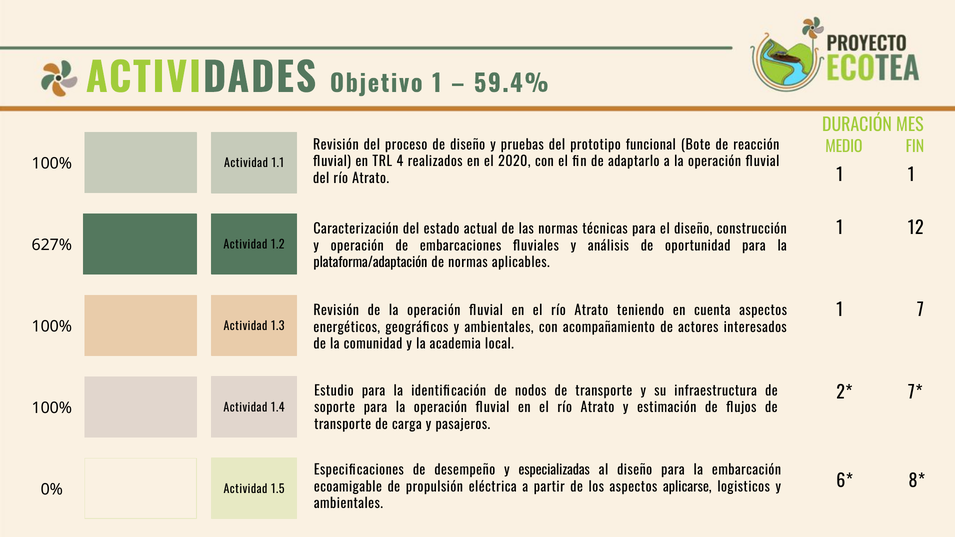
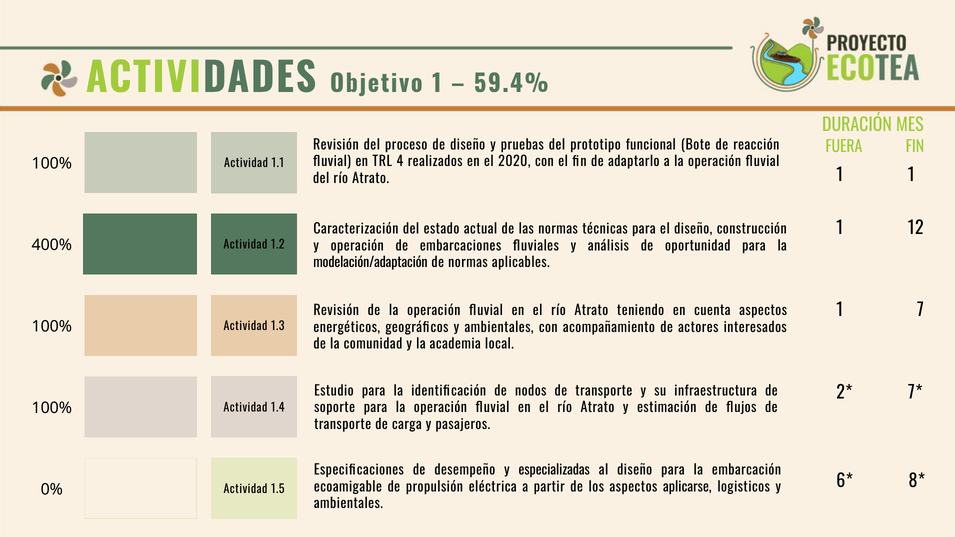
MEDIO: MEDIO -> FUERA (844, 147)
627%: 627% -> 400% (52, 245)
plataforma/adaptación: plataforma/adaptación -> modelación/adaptación (370, 263)
